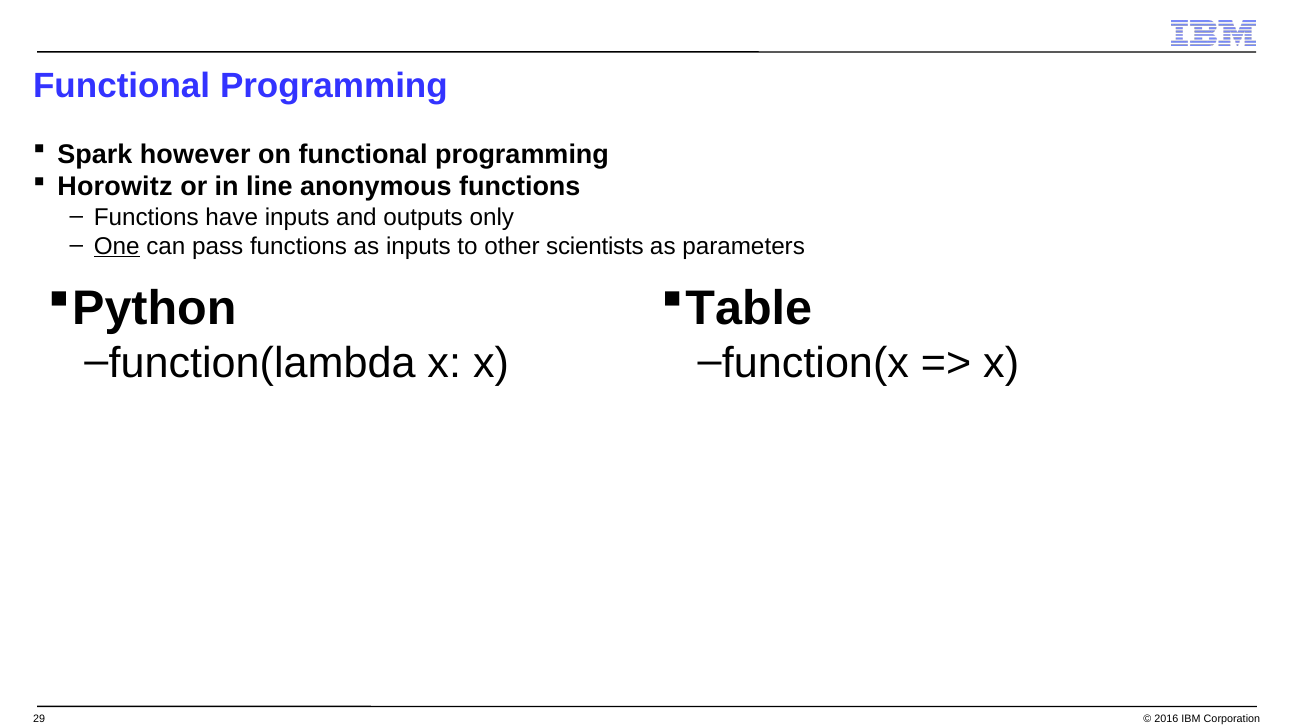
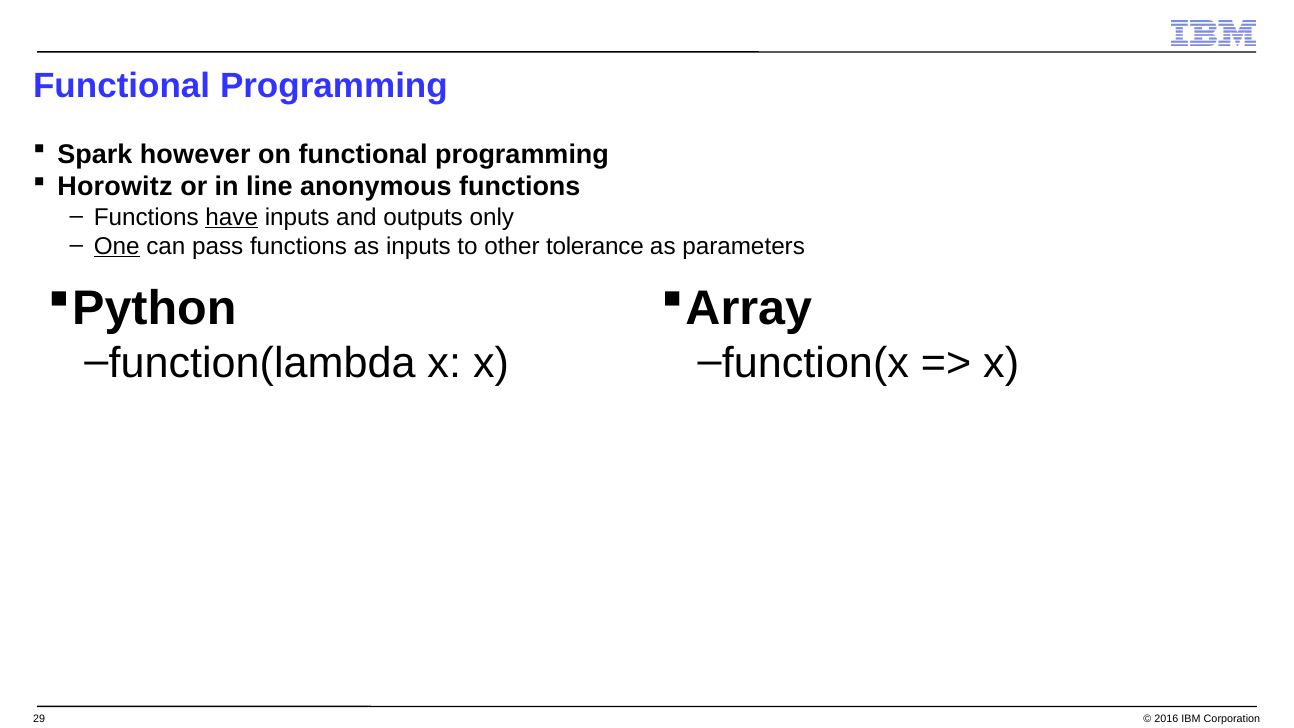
have underline: none -> present (232, 217)
scientists: scientists -> tolerance (595, 246)
Table: Table -> Array (749, 308)
